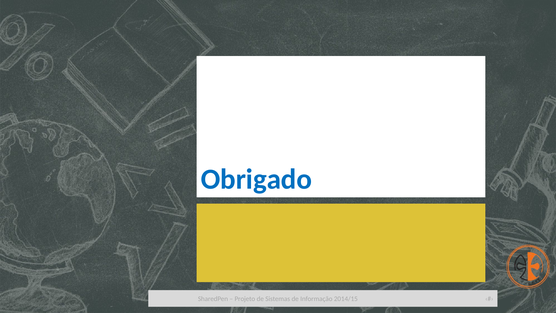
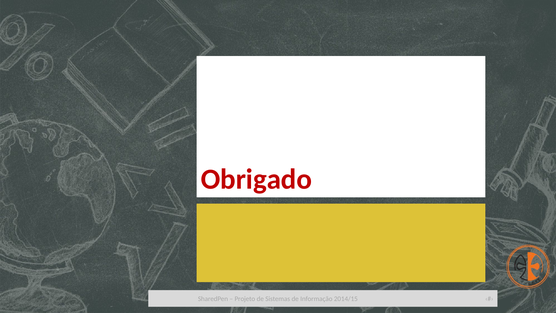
Obrigado colour: blue -> red (256, 179)
